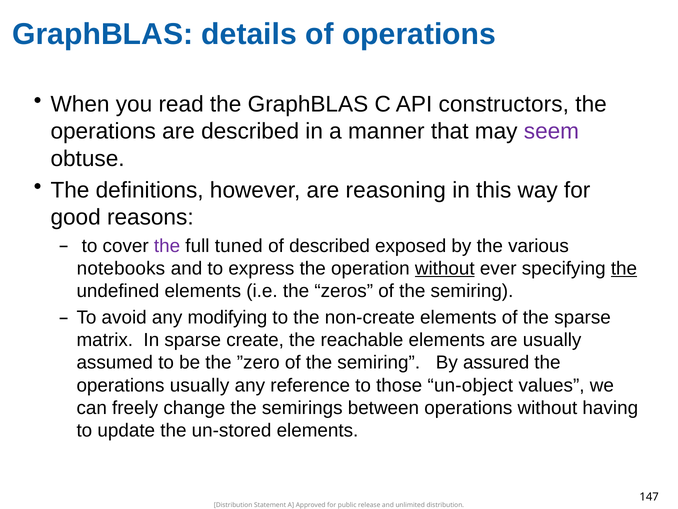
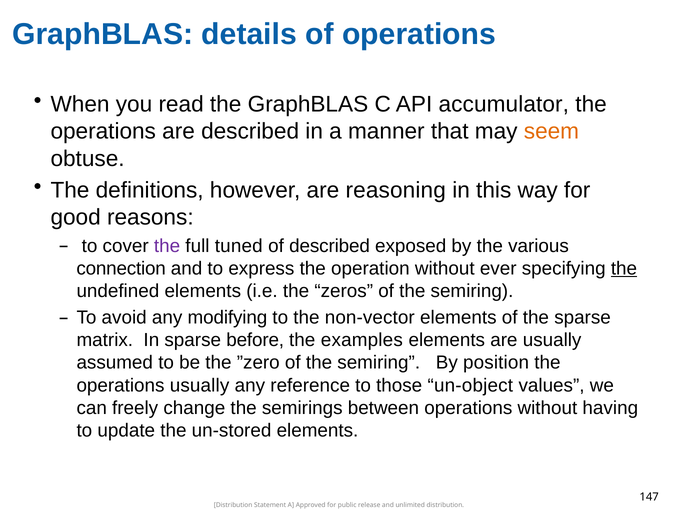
constructors: constructors -> accumulator (504, 104)
seem colour: purple -> orange (551, 131)
notebooks: notebooks -> connection (121, 268)
without underline: present -> none (445, 268)
non-create: non-create -> non-vector (370, 317)
create: create -> before (255, 340)
reachable: reachable -> examples (362, 340)
assured: assured -> position (496, 362)
